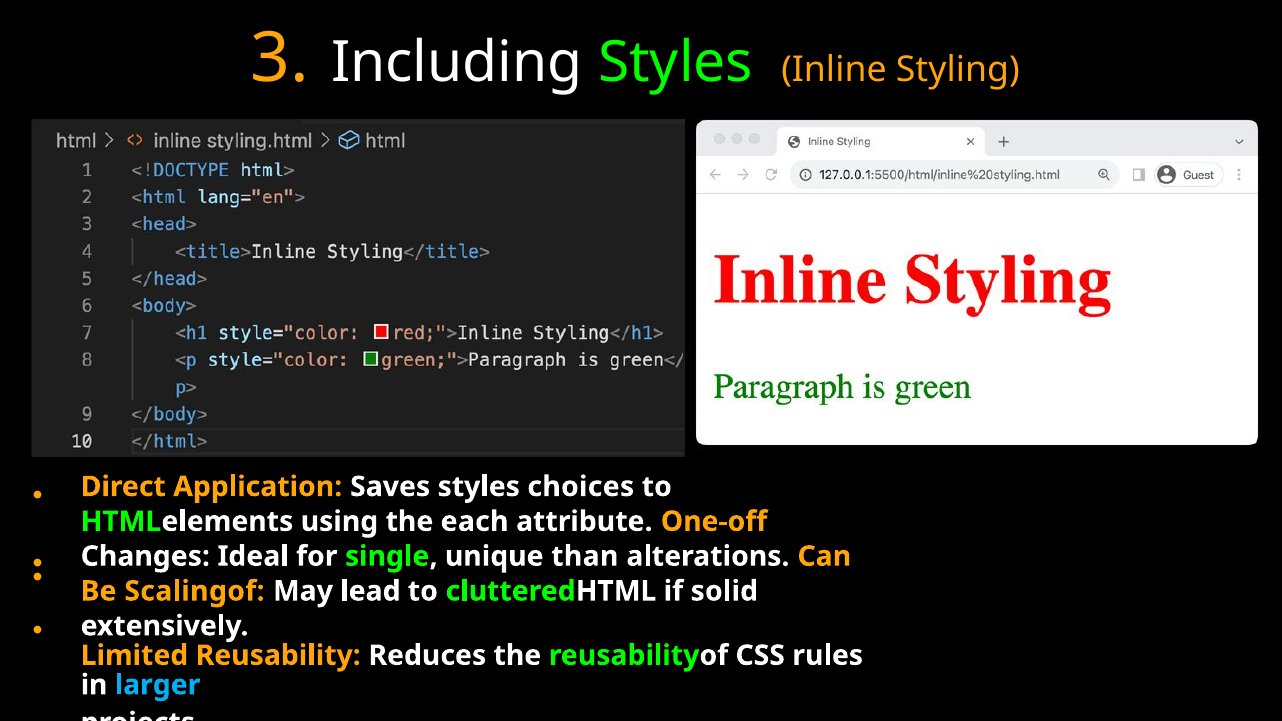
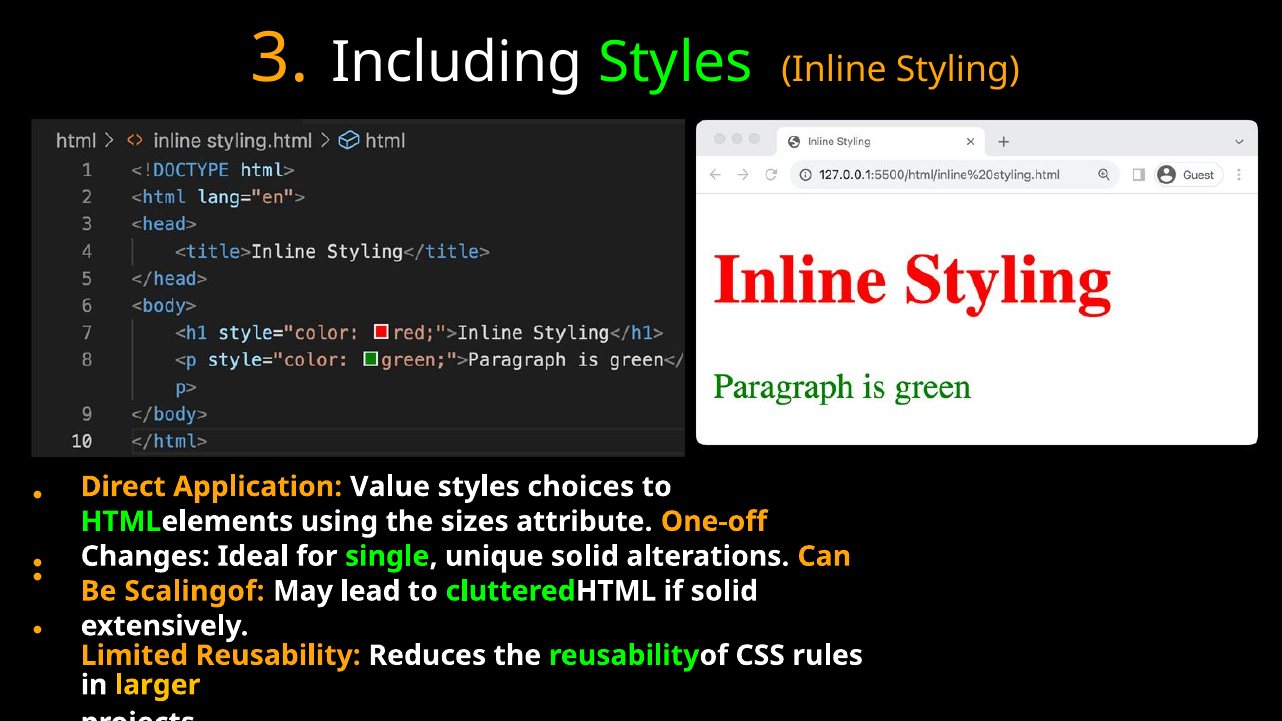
Saves: Saves -> Value (390, 487)
each: each -> sizes (475, 522)
unique than: than -> solid (585, 556)
larger colour: light blue -> yellow (158, 685)
